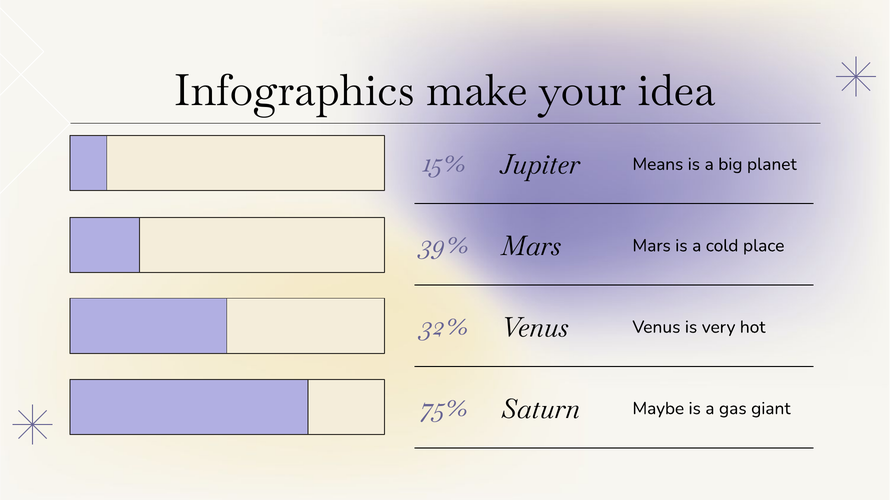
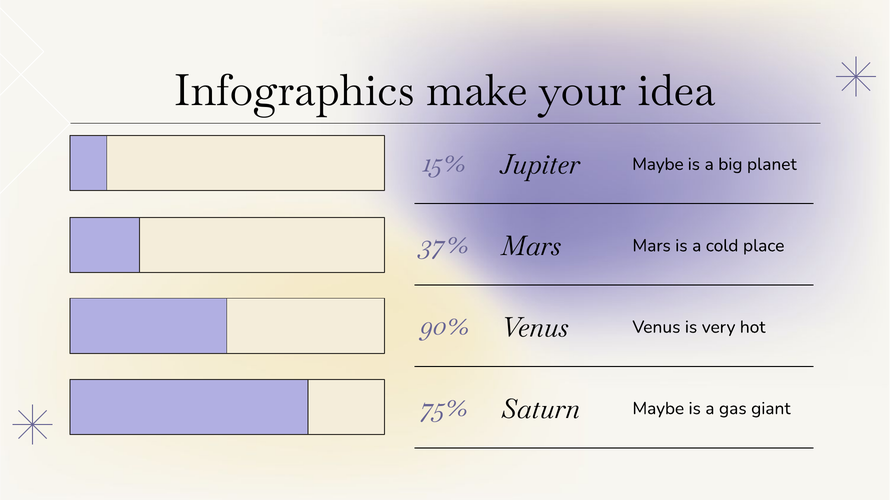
15% Means: Means -> Maybe (658, 164)
39%: 39% -> 37% (445, 245)
32%: 32% -> 90% (445, 326)
